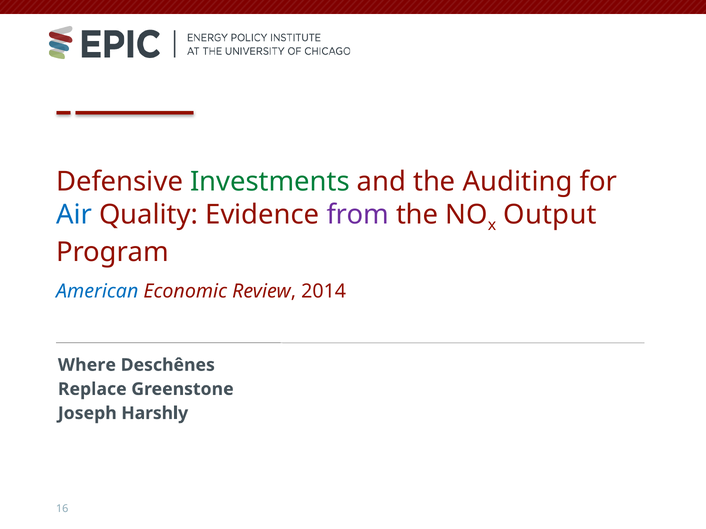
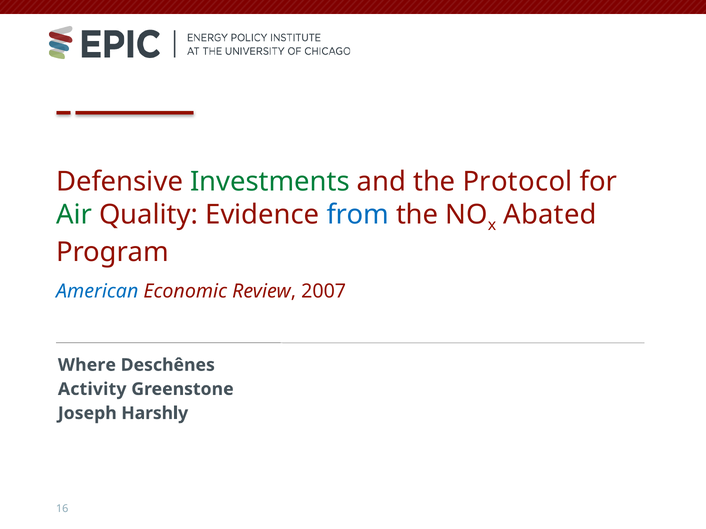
Auditing: Auditing -> Protocol (518, 182)
Air colour: blue -> green (74, 215)
from colour: purple -> blue (358, 215)
Output: Output -> Abated (550, 215)
2014: 2014 -> 2007 (324, 292)
Replace: Replace -> Activity (92, 389)
